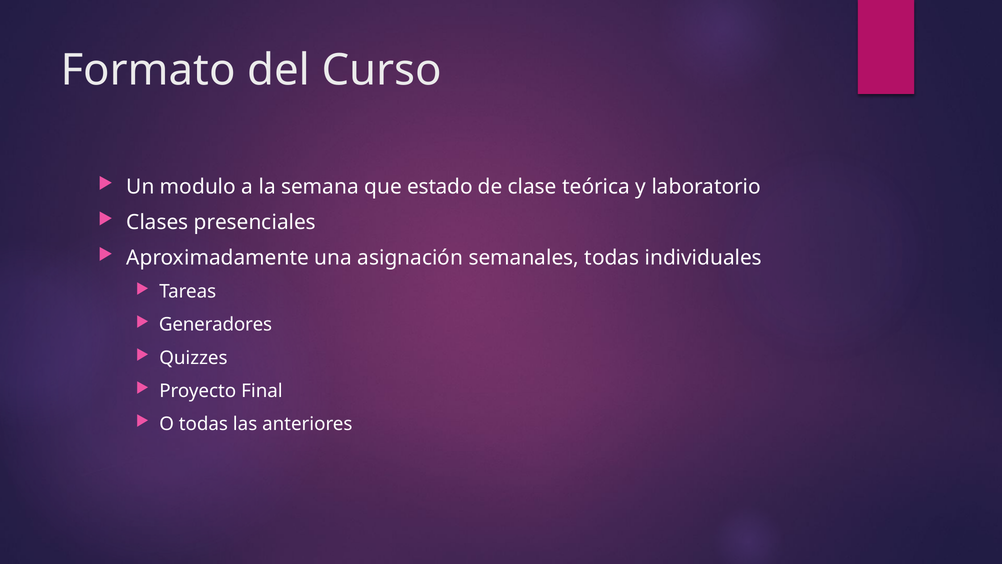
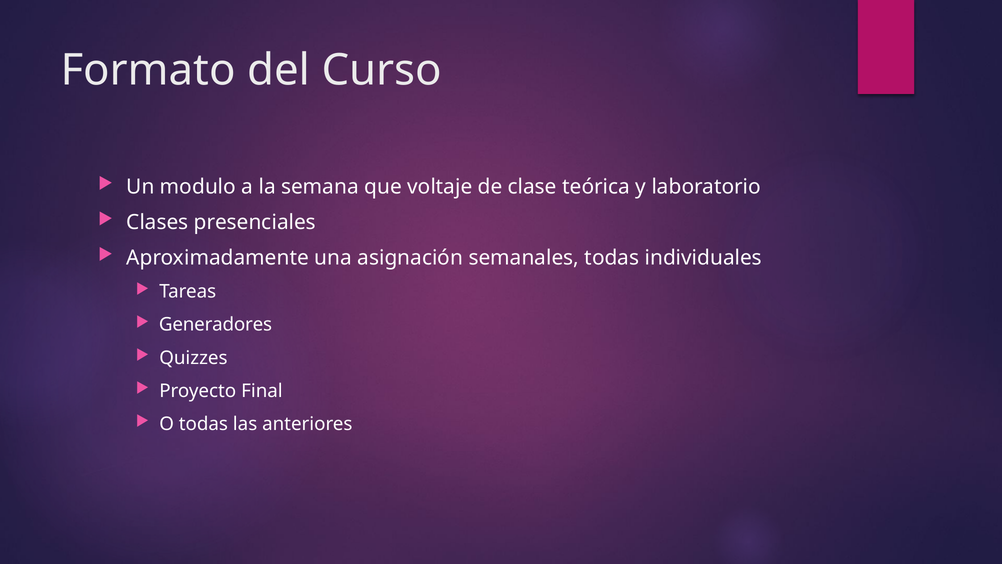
estado: estado -> voltaje (440, 186)
